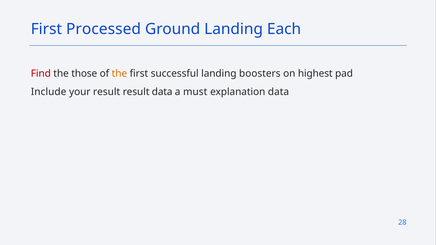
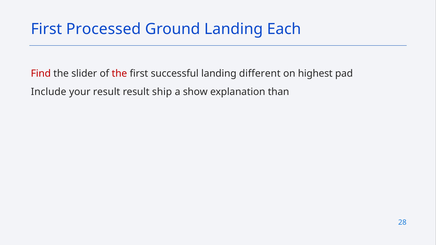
those: those -> slider (84, 74)
the colour: orange -> red (119, 74)
boosters: boosters -> different (260, 74)
result data: data -> ship (162, 92)
must: must -> show (195, 92)
explanation data: data -> than (279, 92)
